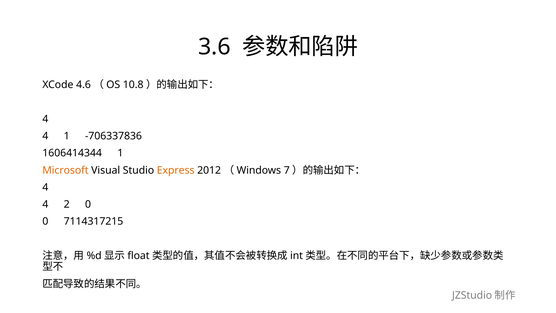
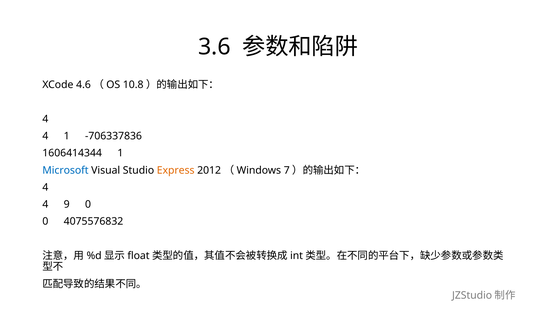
Microsoft colour: orange -> blue (65, 170)
2: 2 -> 9 (67, 204)
7114317215: 7114317215 -> 4075576832 (93, 221)
